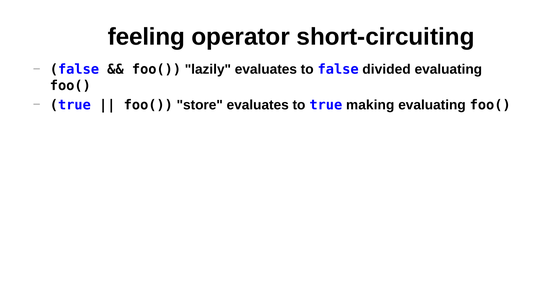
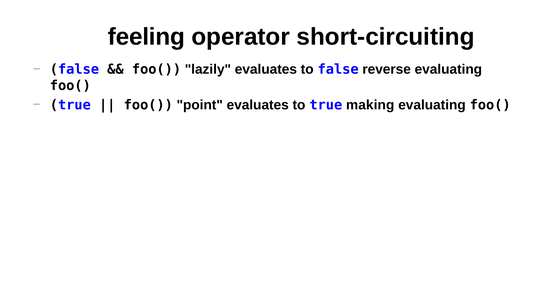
divided: divided -> reverse (387, 69)
store: store -> point (200, 105)
